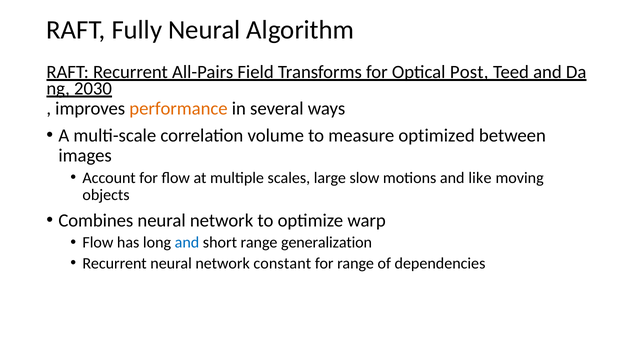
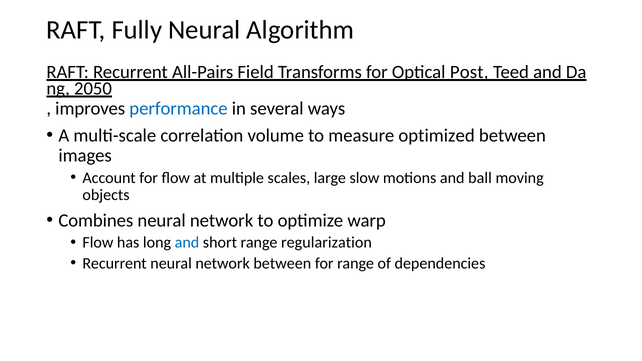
2030: 2030 -> 2050 (93, 88)
performance colour: orange -> blue (178, 109)
like: like -> ball (480, 178)
generalization: generalization -> regularization (326, 243)
network constant: constant -> between (282, 263)
